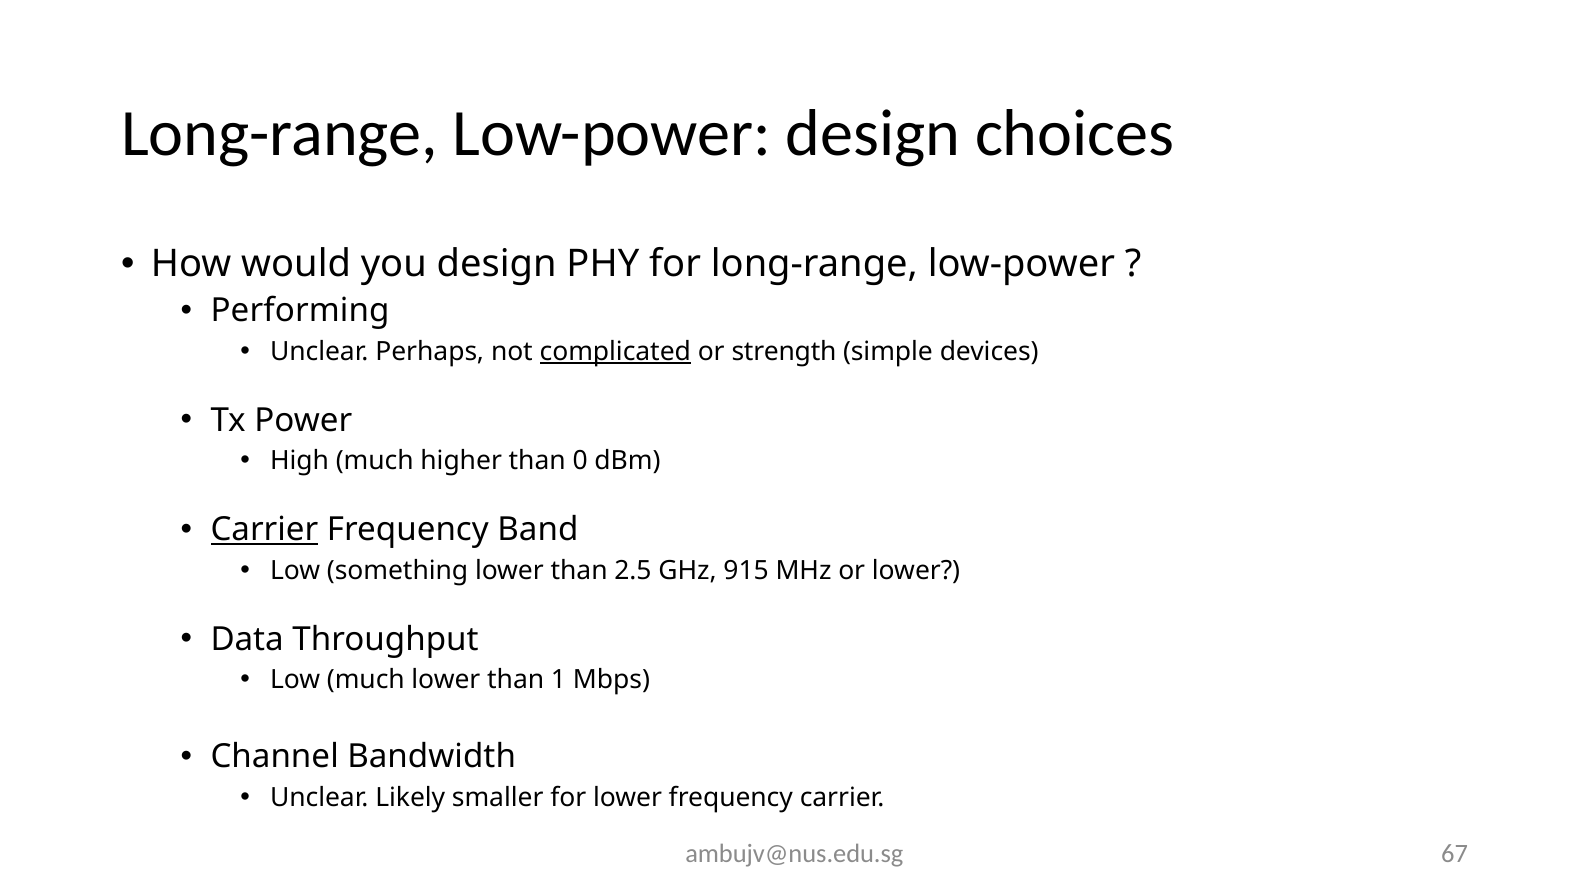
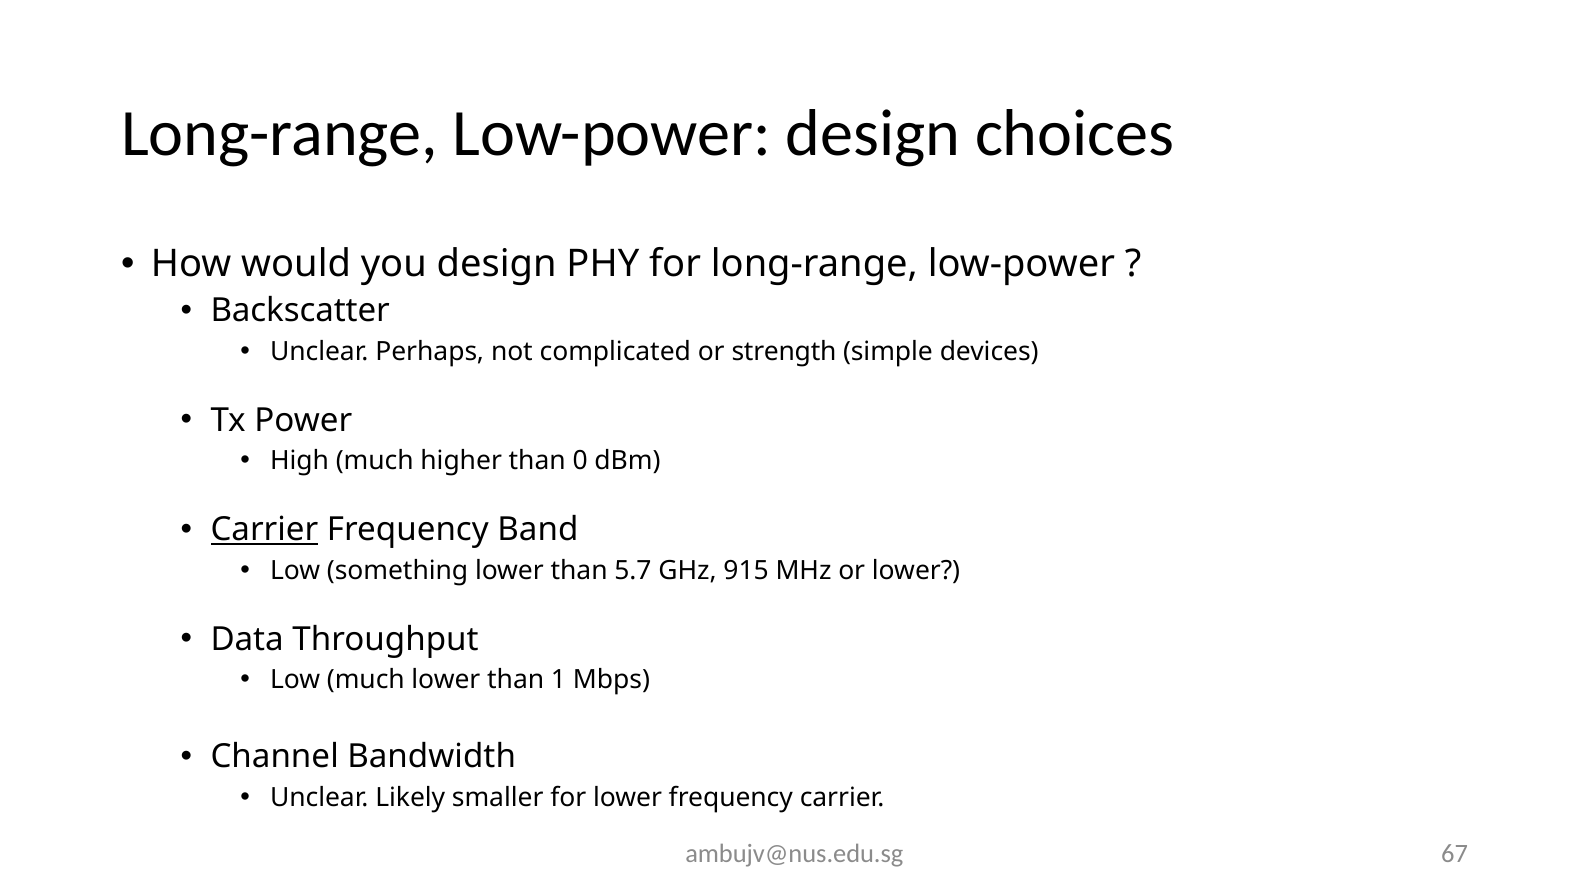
Performing: Performing -> Backscatter (300, 311)
complicated underline: present -> none (615, 351)
2.5: 2.5 -> 5.7 (633, 570)
